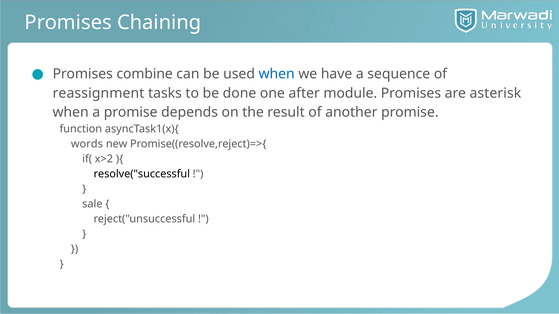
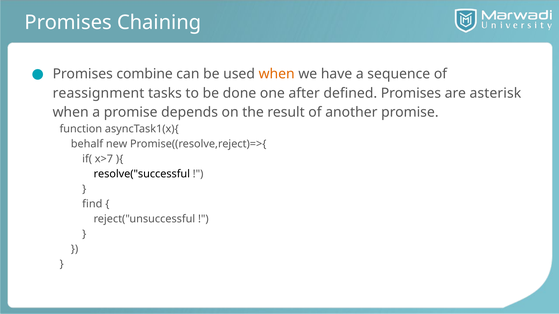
when colour: blue -> orange (277, 74)
module: module -> defined (350, 93)
words: words -> behalf (87, 144)
x>2: x>2 -> x>7 (104, 159)
sale: sale -> find (92, 204)
